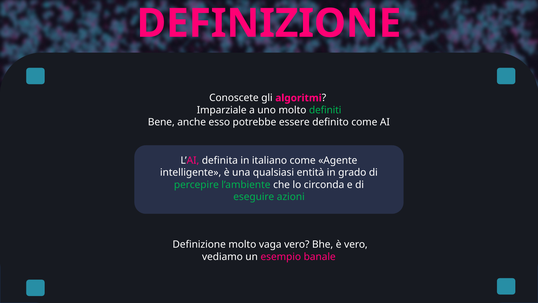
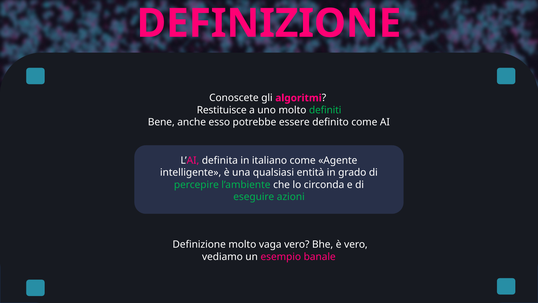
Imparziale: Imparziale -> Restituisce (222, 110)
